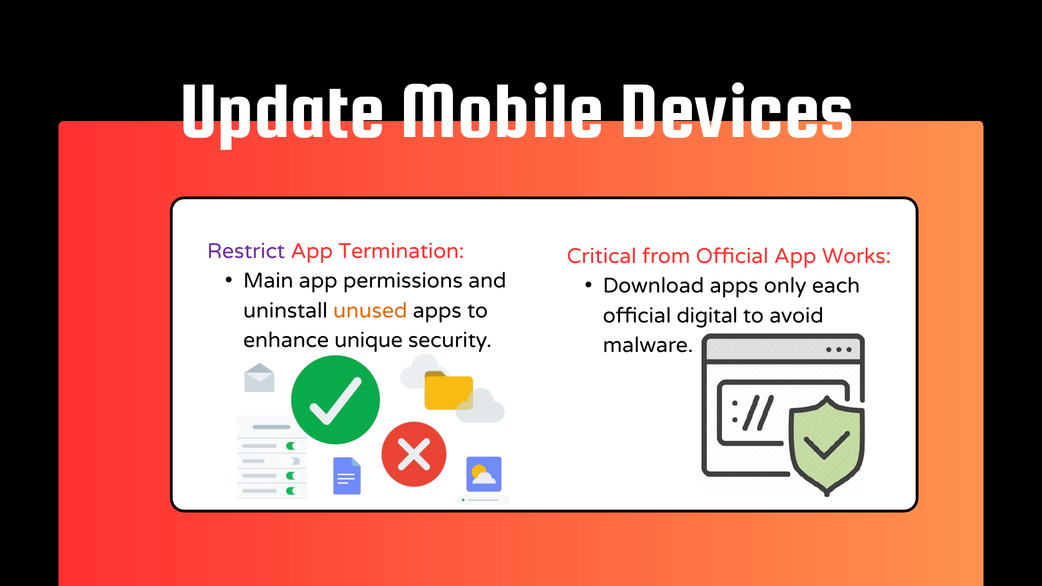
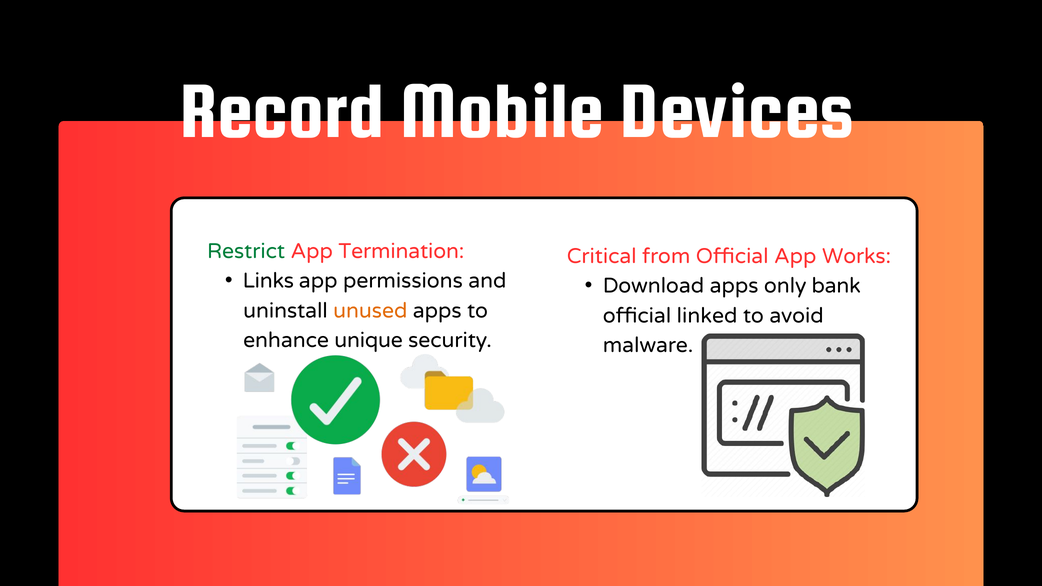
Update: Update -> Record (282, 110)
Restrict colour: purple -> green (246, 251)
Main: Main -> Links (268, 281)
each: each -> bank (836, 286)
digital: digital -> linked (707, 316)
